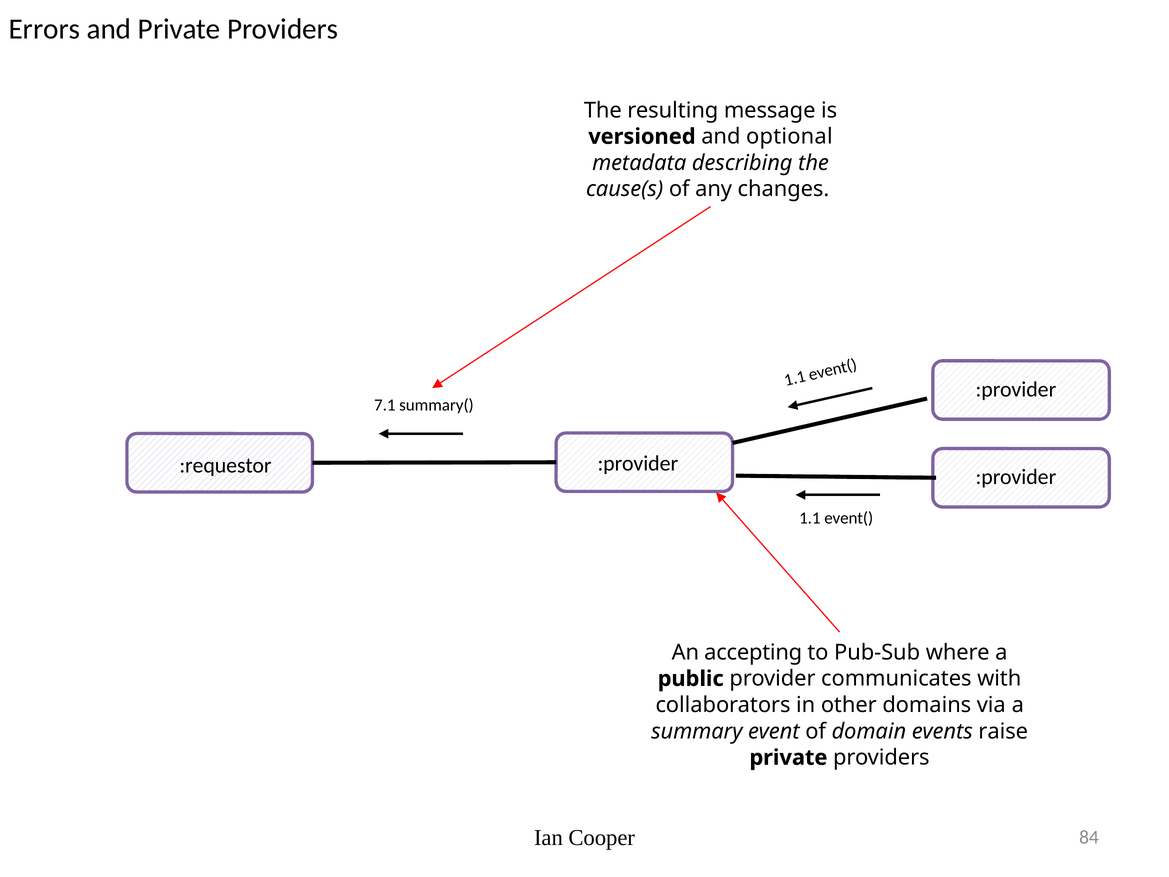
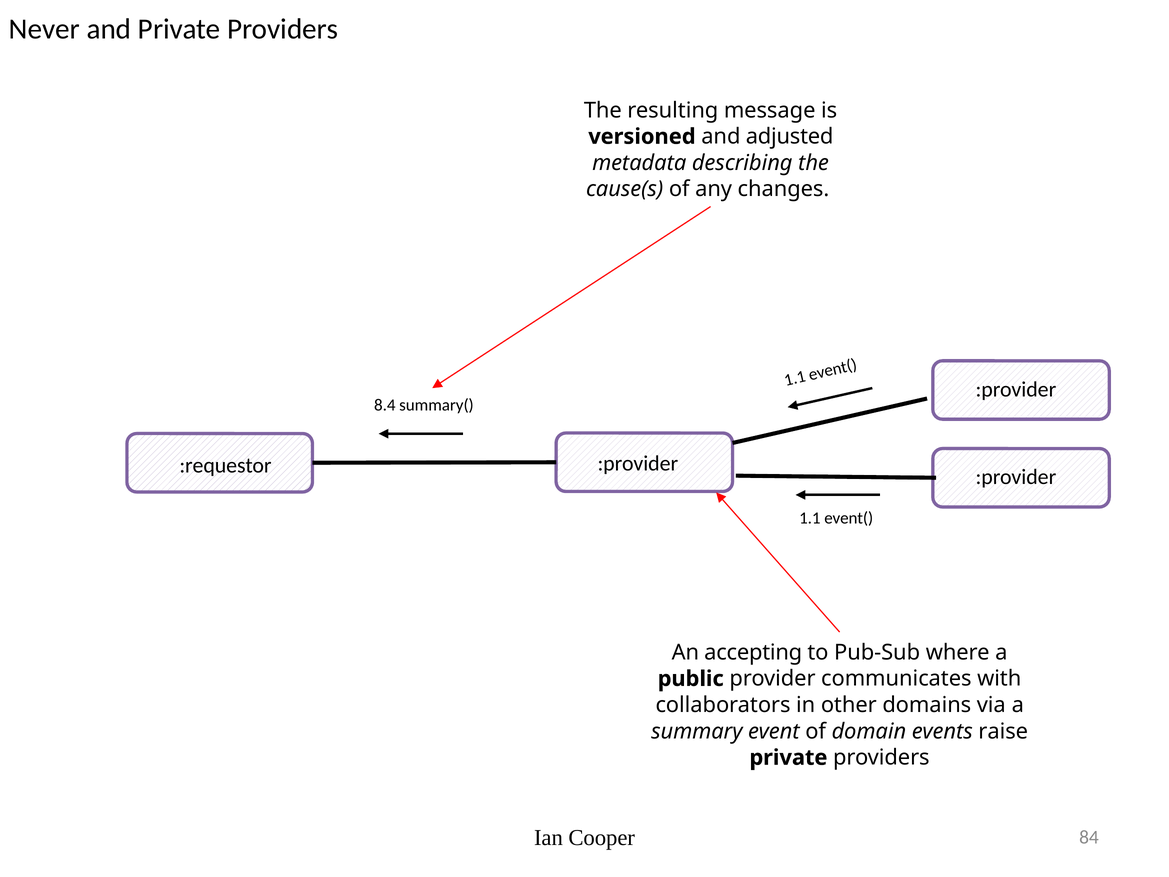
Errors: Errors -> Never (44, 29)
optional: optional -> adjusted (790, 137)
7.1: 7.1 -> 8.4 (385, 405)
